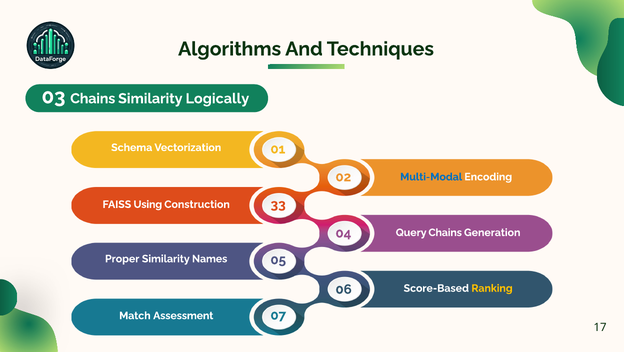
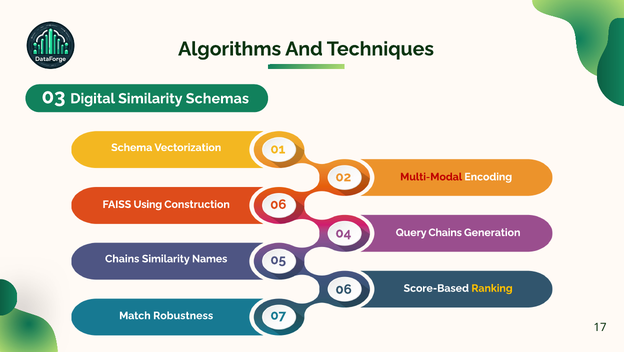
03 Chains: Chains -> Digital (93, 98)
Logically: Logically -> Schemas (217, 98)
Multi-Modal colour: blue -> red (431, 177)
Construction 33: 33 -> 06 (278, 204)
Proper: Proper -> Chains (122, 258)
Assessment: Assessment -> Robustness (183, 315)
